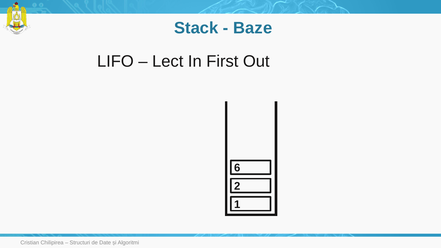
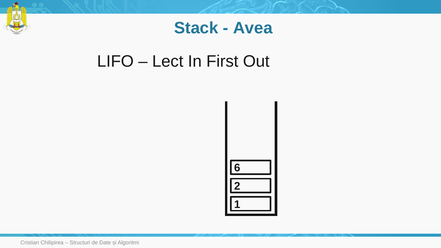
Baze: Baze -> Avea (253, 28)
